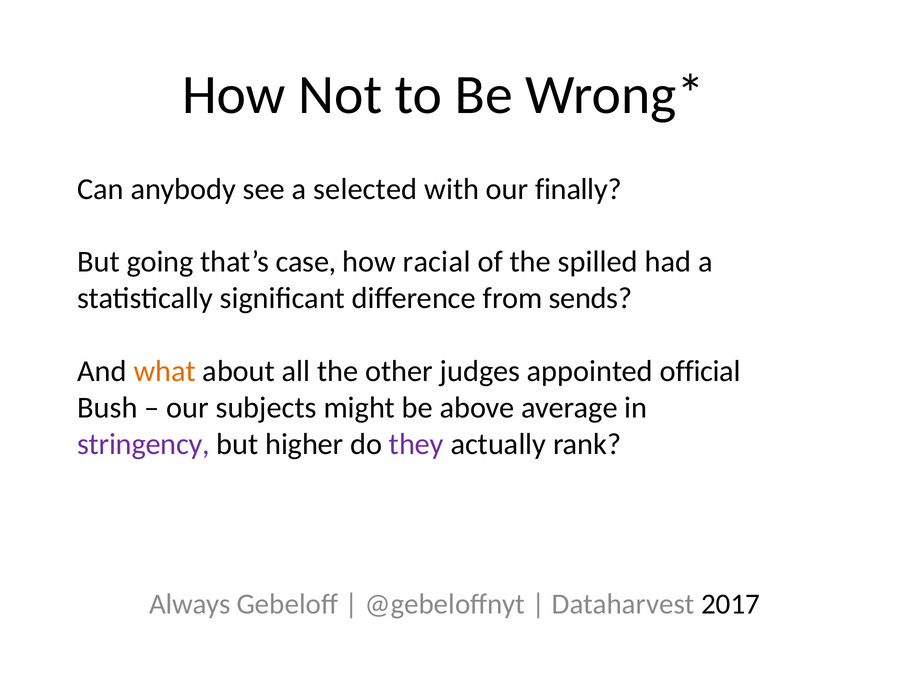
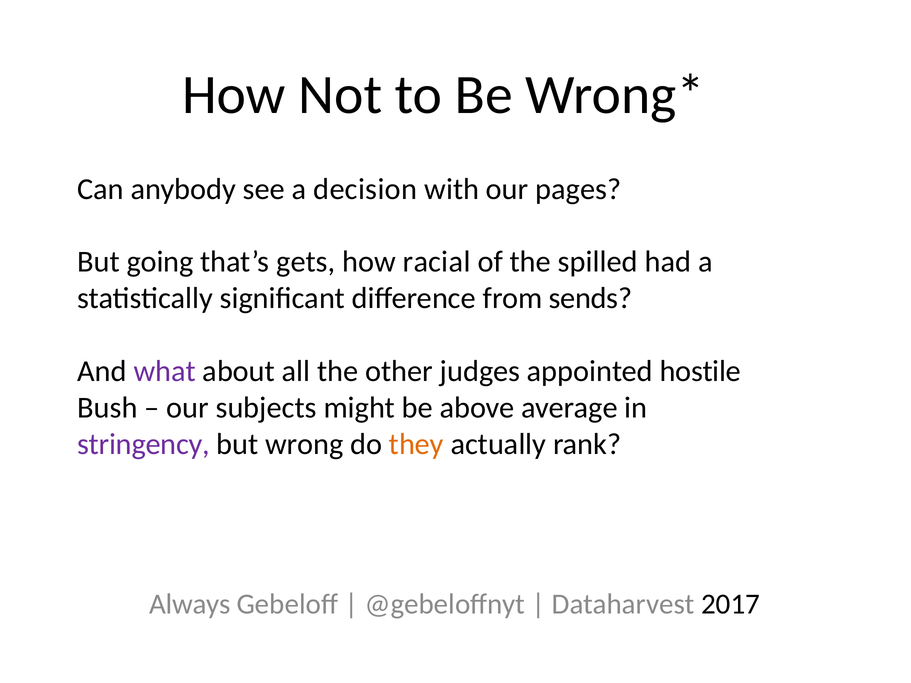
selected: selected -> decision (365, 189)
finally: finally -> pages (578, 189)
case: case -> gets (306, 262)
what colour: orange -> purple (165, 371)
official: official -> hostile (700, 371)
higher: higher -> wrong (304, 444)
they colour: purple -> orange (416, 444)
